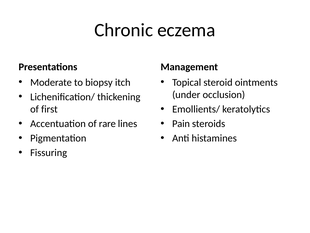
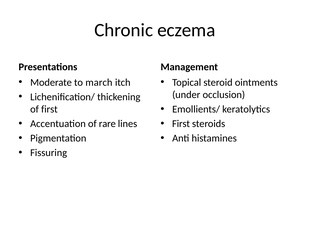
biopsy: biopsy -> march (99, 82)
Pain: Pain -> First (181, 124)
